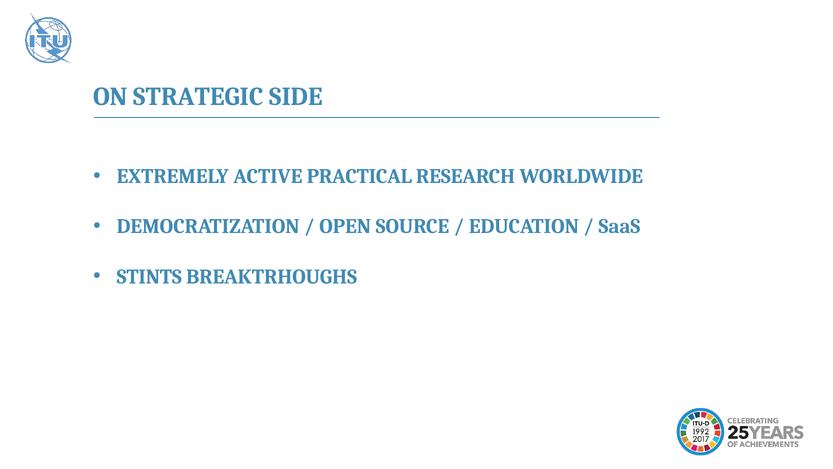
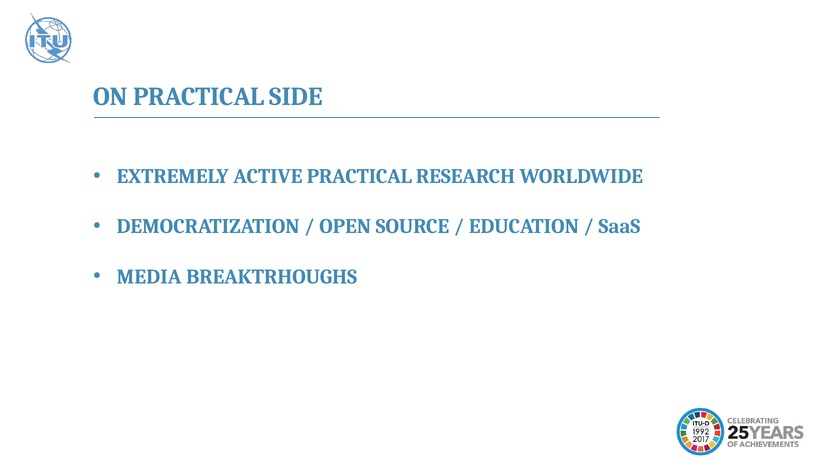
ON STRATEGIC: STRATEGIC -> PRACTICAL (199, 97)
STINTS: STINTS -> MEDIA (149, 276)
